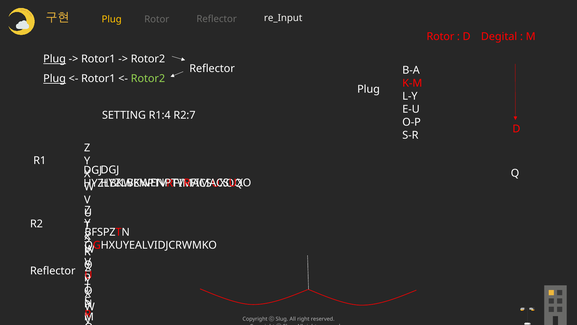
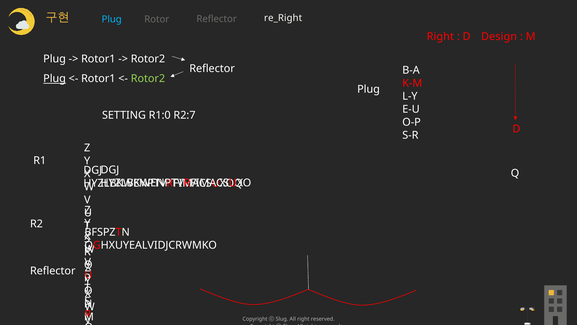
Plug colour: yellow -> light blue (112, 19)
re_Input: re_Input -> re_Right (283, 18)
Rotor: Rotor -> Right (440, 37)
Degital: Degital -> Design (499, 37)
Plug underline: present -> none (55, 59)
R1:4: R1:4 -> R1:0 (160, 115)
